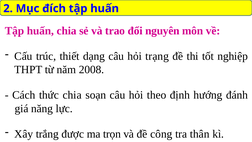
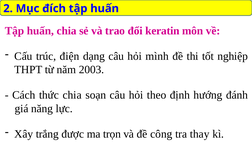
nguyên: nguyên -> keratin (162, 31)
thiết: thiết -> điện (70, 56)
trạng: trạng -> mình (157, 56)
2008: 2008 -> 2003 (91, 70)
thân: thân -> thay (200, 134)
